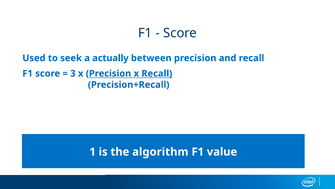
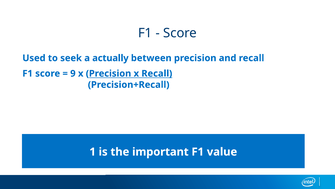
3: 3 -> 9 (73, 73)
algorithm: algorithm -> important (160, 151)
